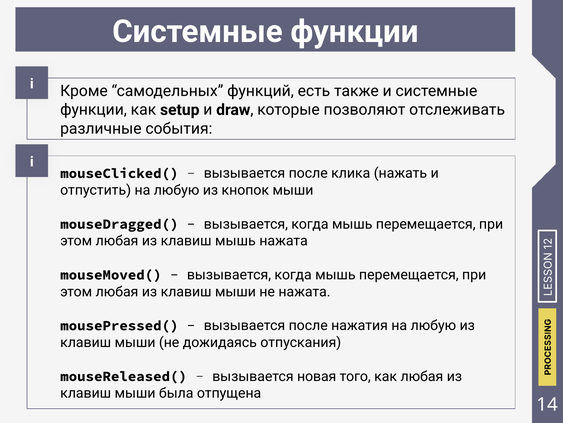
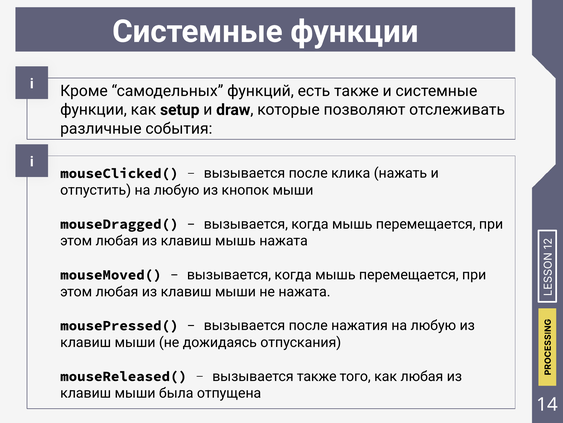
вызывается новая: новая -> также (317, 376)
